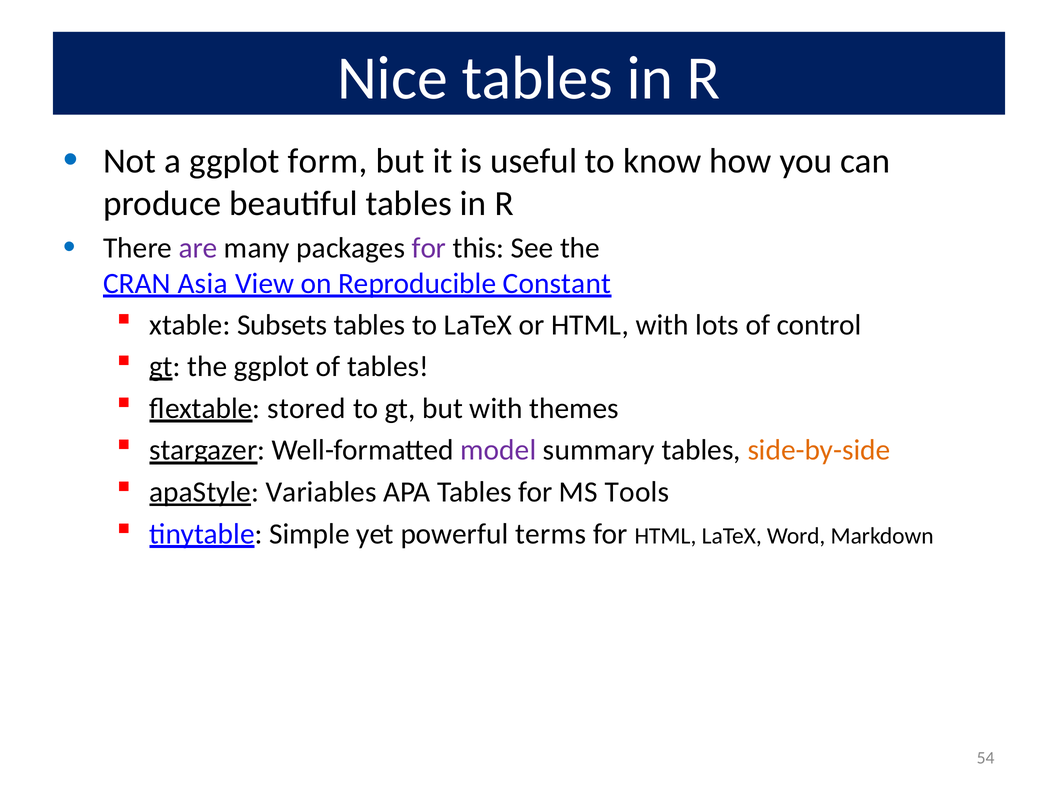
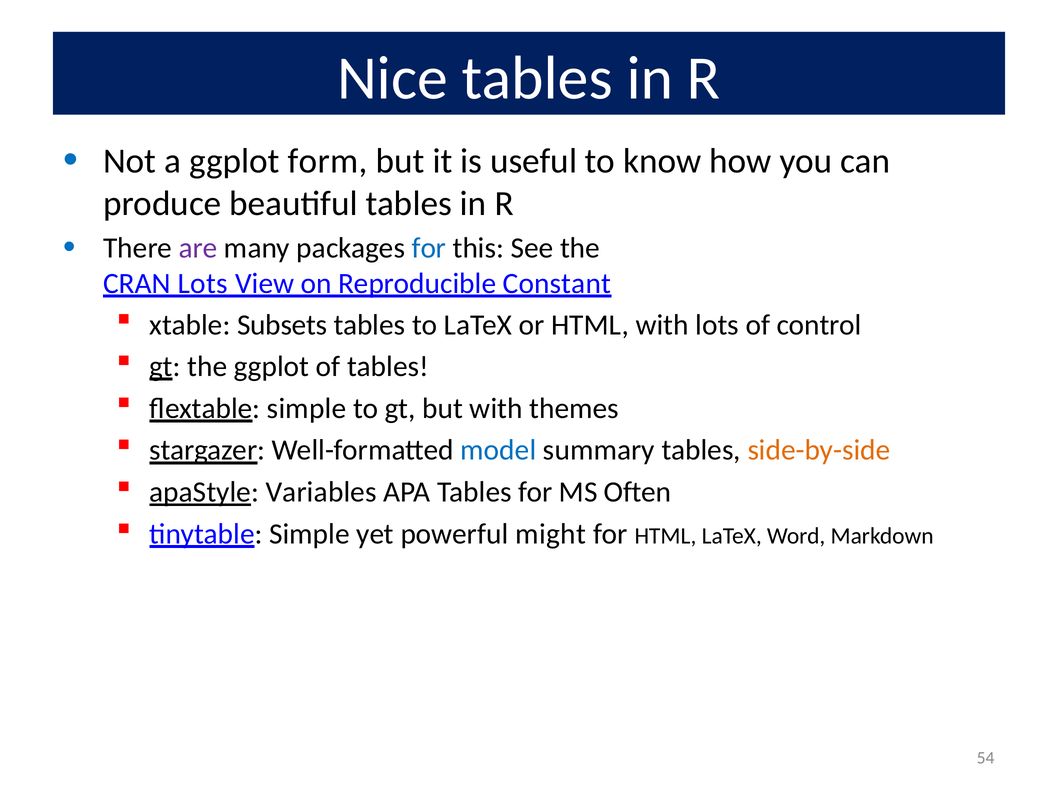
for colour: purple -> blue (429, 248)
CRAN Asia: Asia -> Lots (203, 283)
flextable stored: stored -> simple (307, 408)
model colour: purple -> blue (498, 450)
Tools: Tools -> Often (637, 492)
terms: terms -> might (551, 534)
